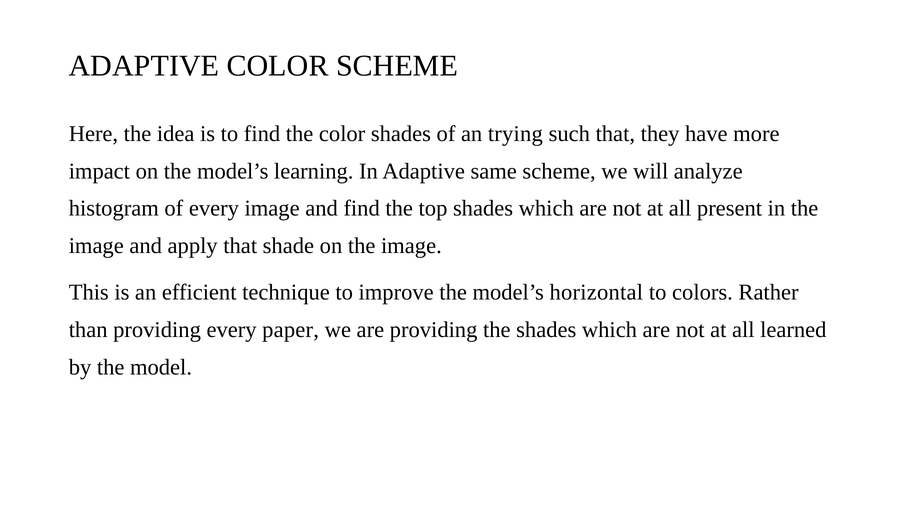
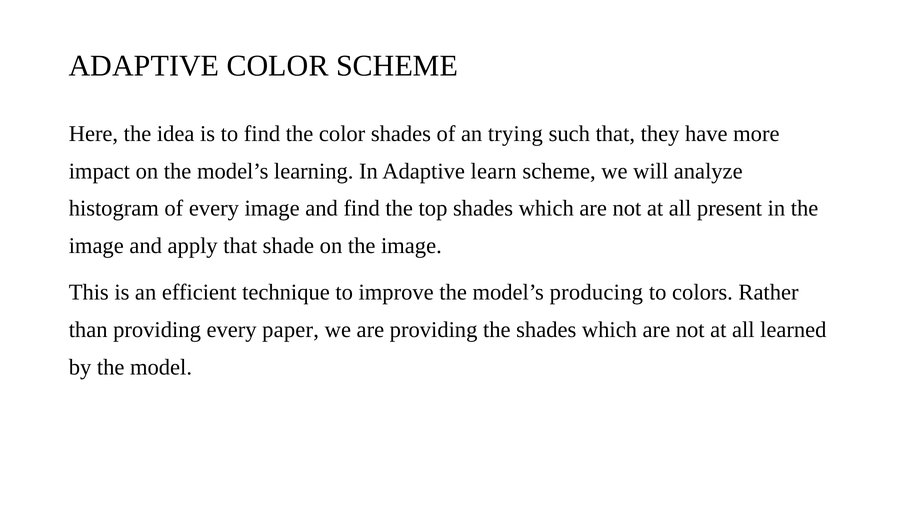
same: same -> learn (494, 171)
horizontal: horizontal -> producing (596, 293)
